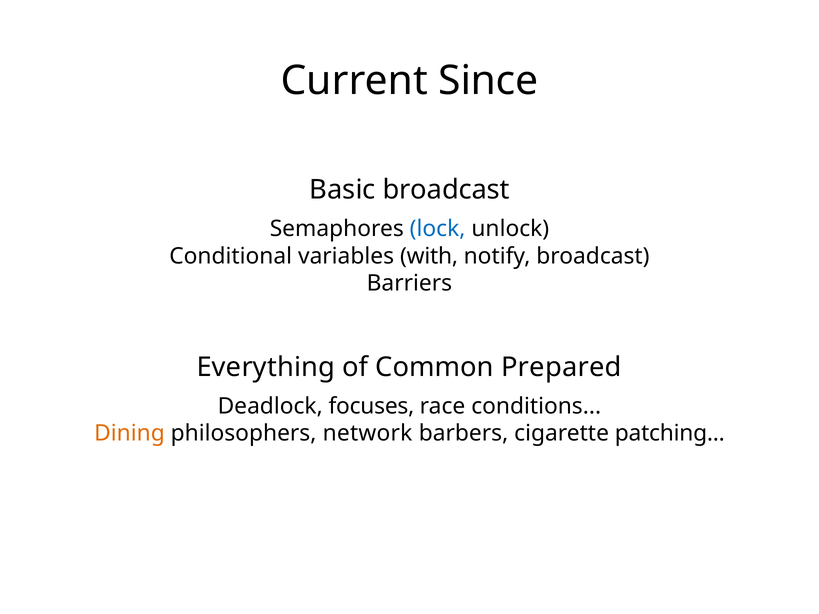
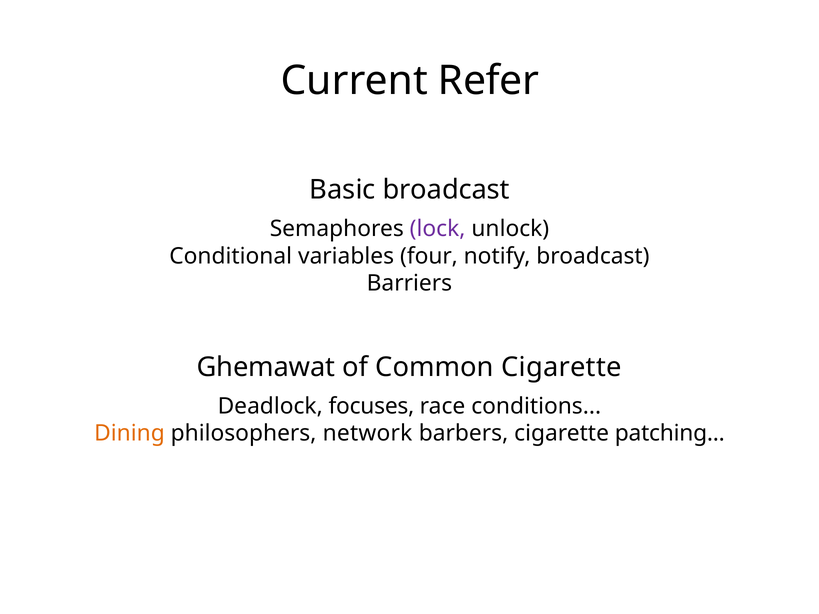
Since: Since -> Refer (488, 81)
lock colour: blue -> purple (438, 229)
with: with -> four (429, 256)
Everything: Everything -> Ghemawat (266, 367)
Common Prepared: Prepared -> Cigarette (561, 367)
